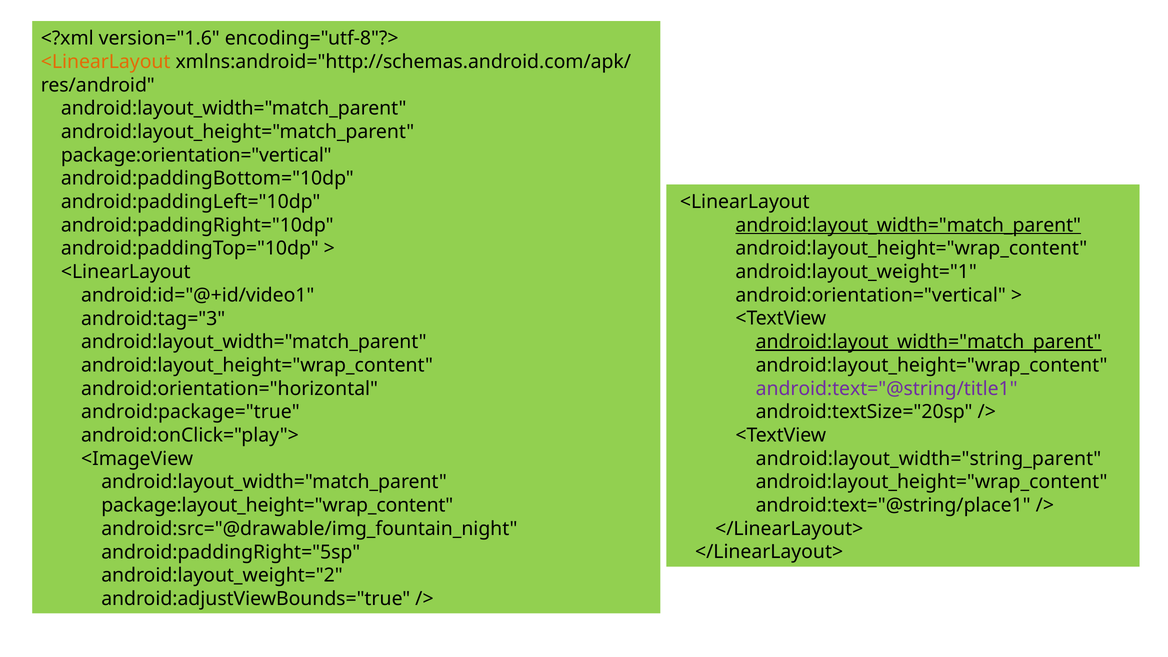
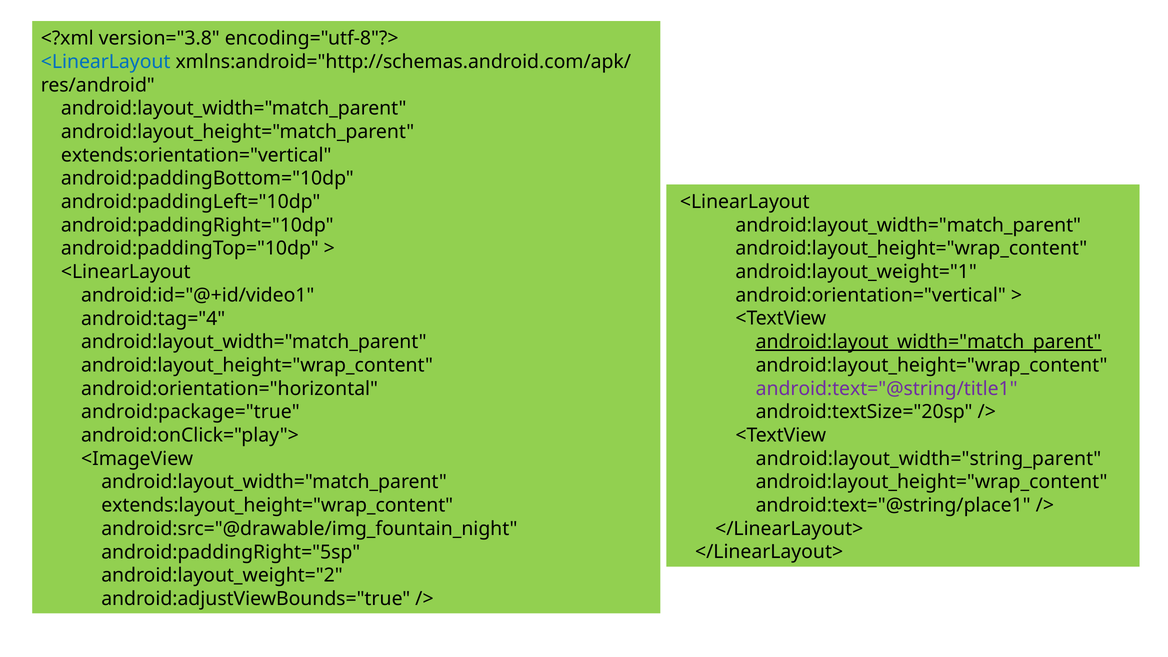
version="1.6: version="1.6 -> version="3.8 (159, 38)
<LinearLayout colour: orange -> blue (106, 62)
package:orientation="vertical: package:orientation="vertical -> extends:orientation="vertical (196, 155)
android:layout_width="match_parent underline: present -> none (908, 225)
android:tag="3: android:tag="3 -> android:tag="4 (153, 319)
package:layout_height="wrap_content: package:layout_height="wrap_content -> extends:layout_height="wrap_content (277, 505)
